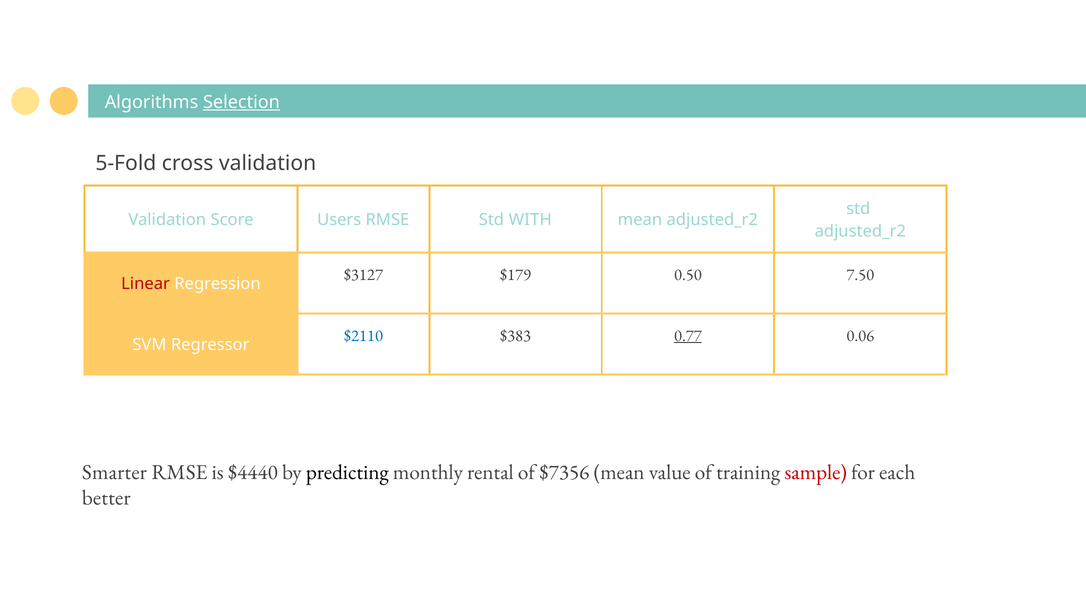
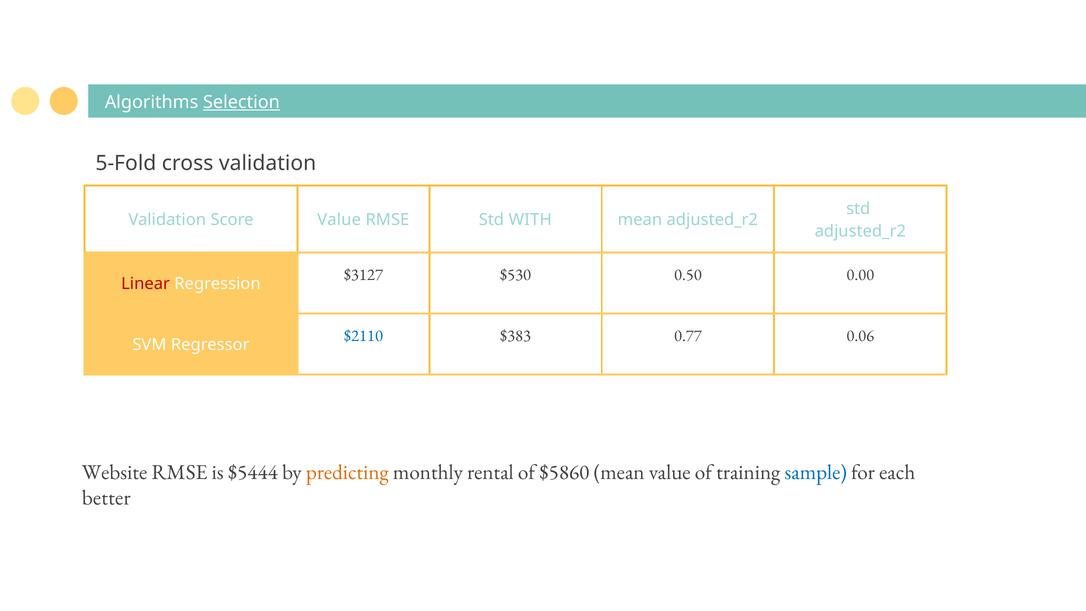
Score Users: Users -> Value (339, 220)
$179: $179 -> $530 (515, 275)
7.50: 7.50 -> 0.00 (860, 275)
0.77 underline: present -> none (688, 336)
Smarter: Smarter -> Website (115, 472)
$4440: $4440 -> $5444 (253, 472)
predicting colour: black -> orange (347, 472)
$7356: $7356 -> $5860 (564, 472)
sample colour: red -> blue (816, 472)
